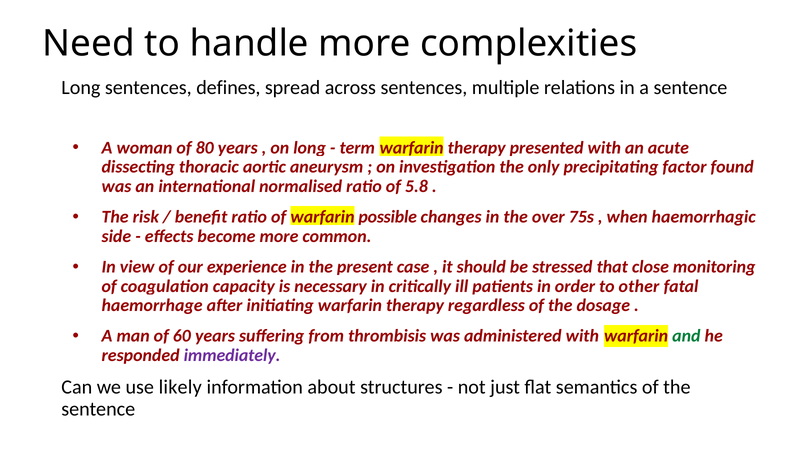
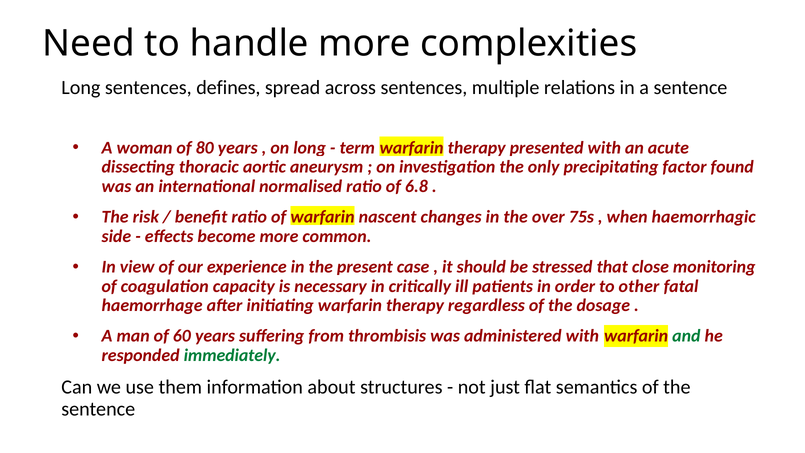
5.8: 5.8 -> 6.8 (416, 186)
possible: possible -> nascent (388, 217)
immediately colour: purple -> green (232, 355)
likely: likely -> them (180, 387)
